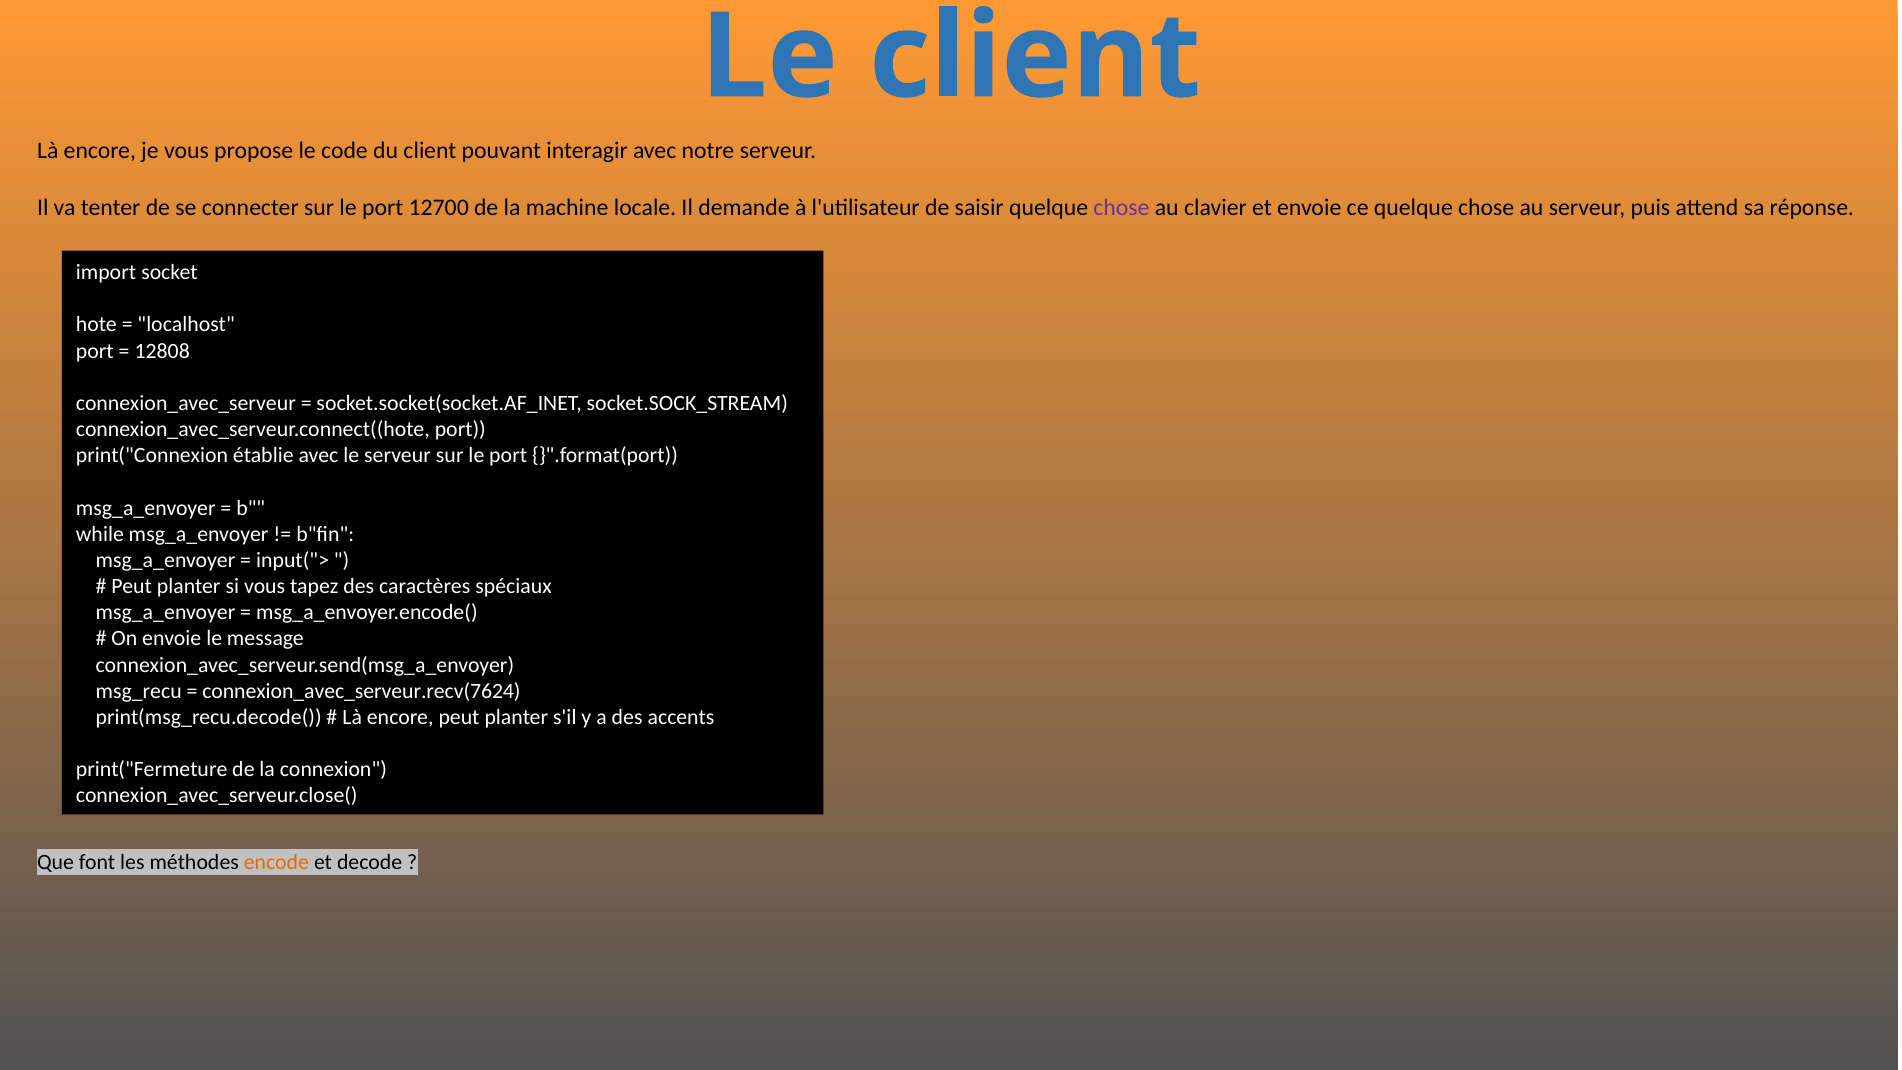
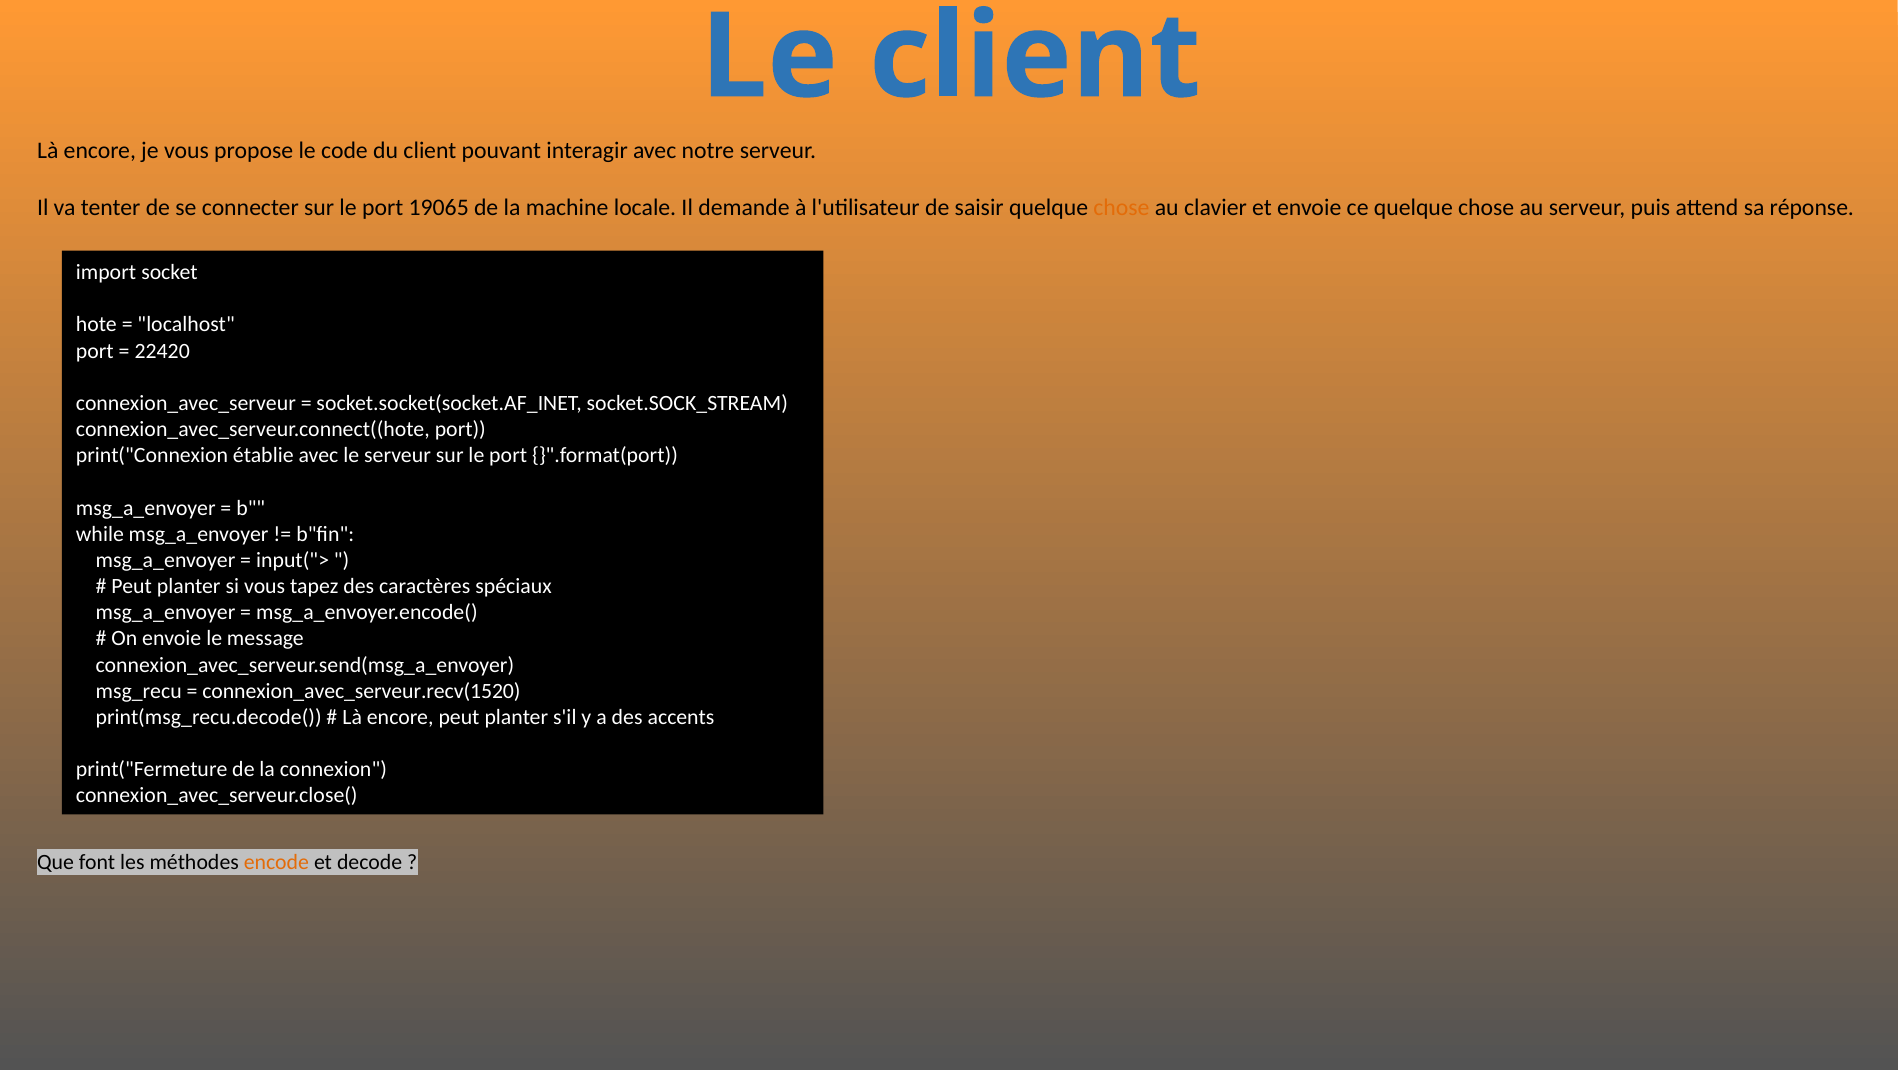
12700: 12700 -> 19065 (439, 208)
chose colour: purple -> orange (1121, 208)
12808: 12808 -> 22420 (162, 351)
connexion_avec_serveur.recv(7624: connexion_avec_serveur.recv(7624 -> connexion_avec_serveur.recv(1520 (361, 691)
